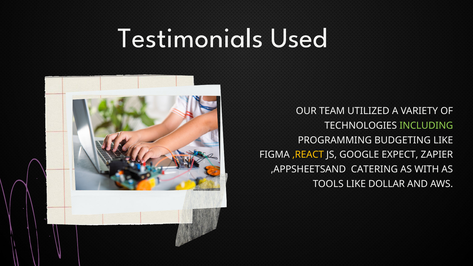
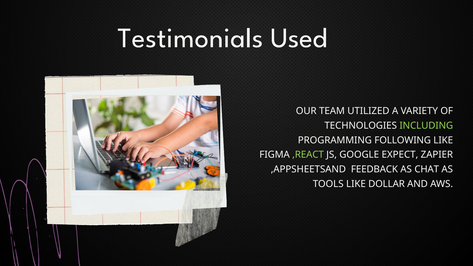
BUDGETING: BUDGETING -> FOLLOWING (403, 140)
,REACT colour: yellow -> light green (308, 155)
CATERING: CATERING -> FEEDBACK (374, 169)
WITH: WITH -> CHAT (427, 169)
